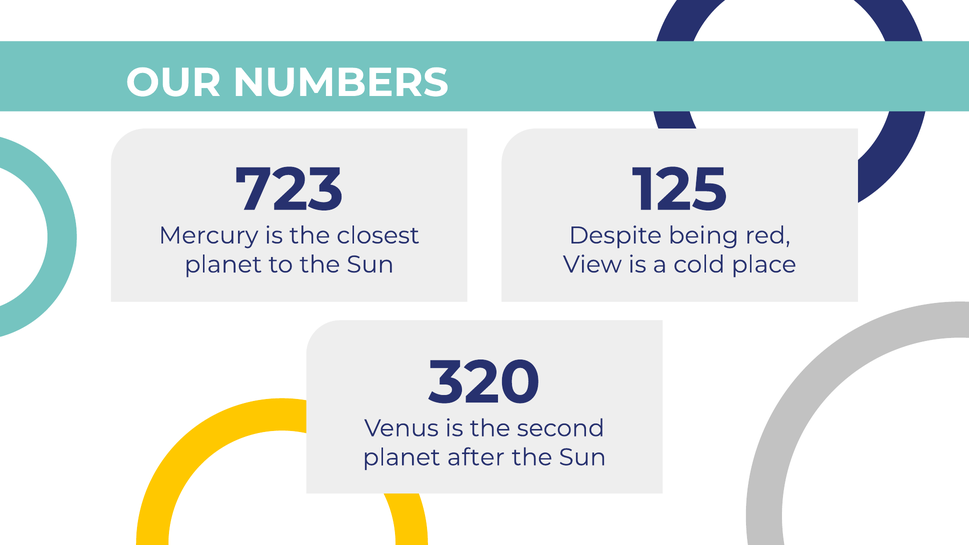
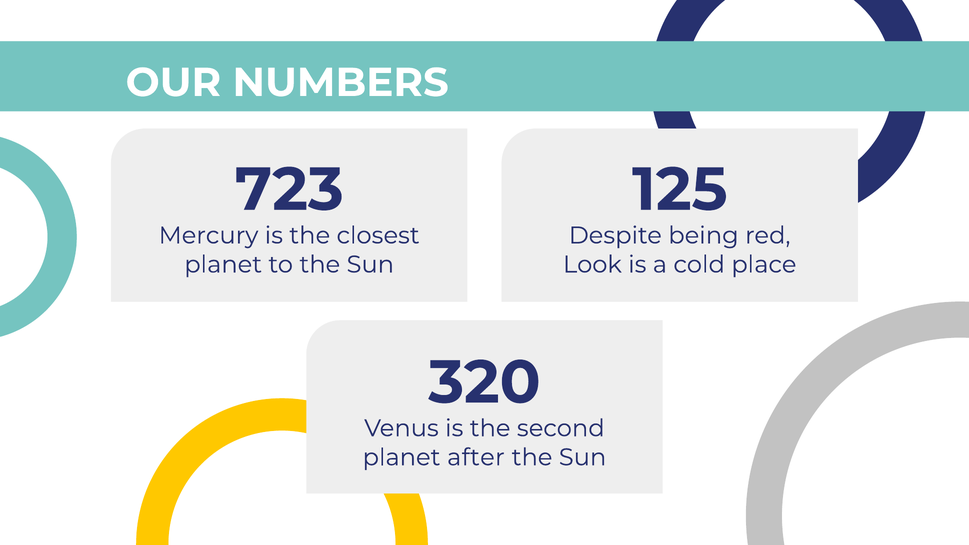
View: View -> Look (592, 265)
